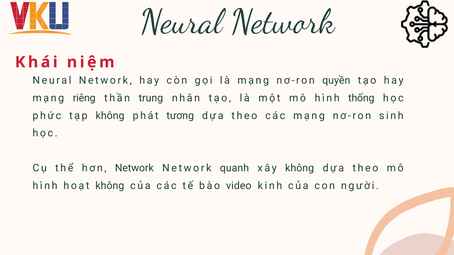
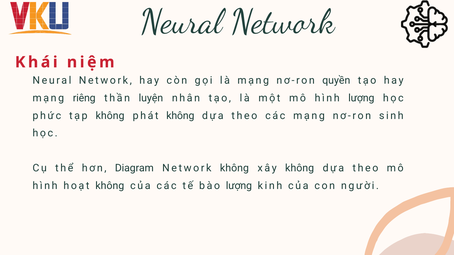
trung: trung -> luyện (151, 98)
hình thống: thống -> lượng (361, 98)
phát tương: tương -> không (180, 116)
hơn Network: Network -> Diagram (134, 168)
Network quanh: quanh -> không (234, 168)
bào video: video -> lượng (239, 186)
